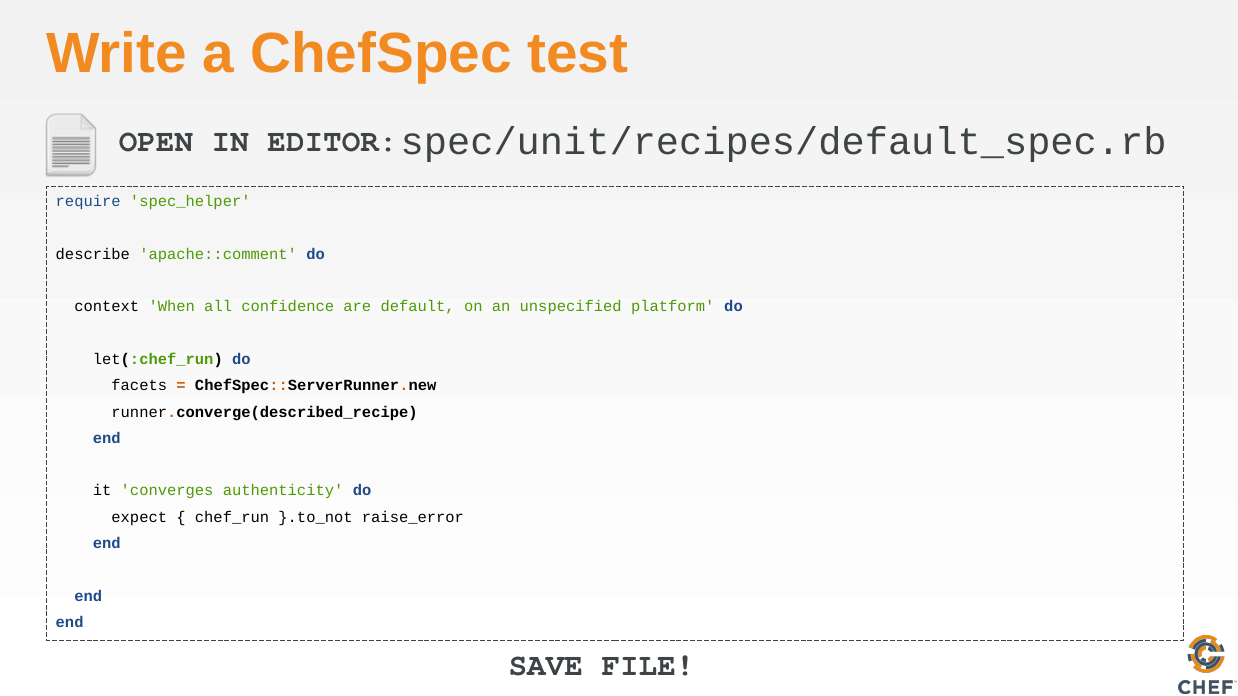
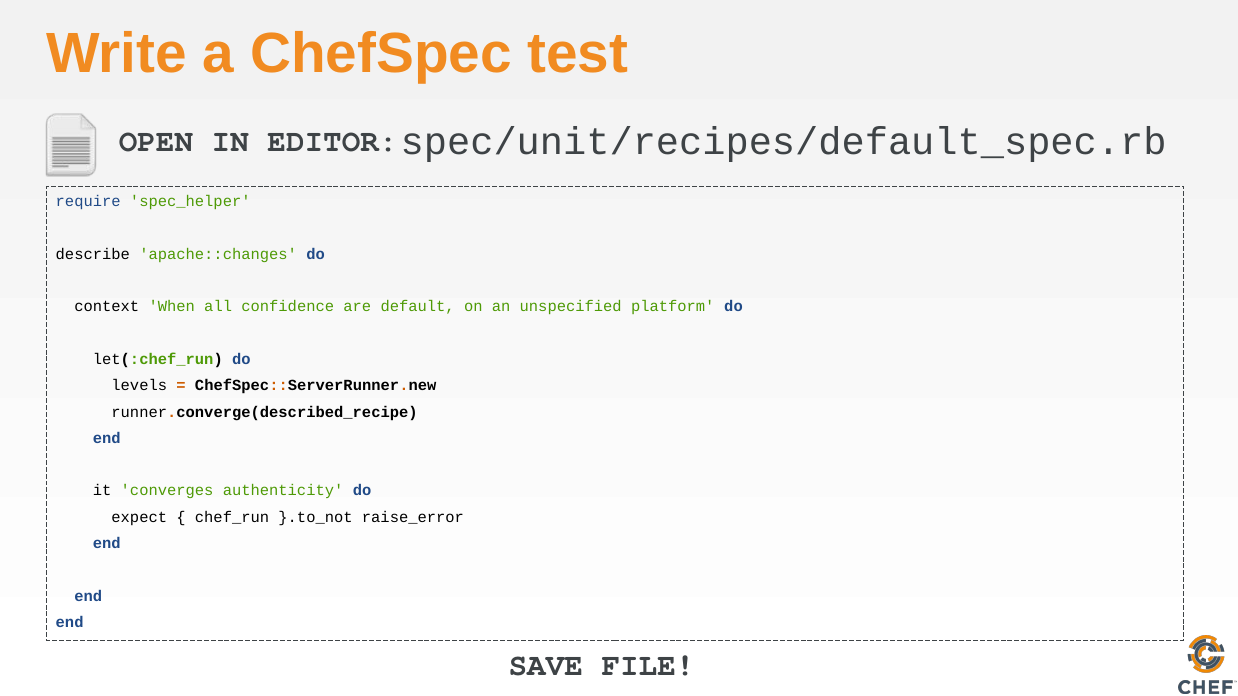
apache::comment: apache::comment -> apache::changes (218, 254)
facets: facets -> levels (139, 386)
